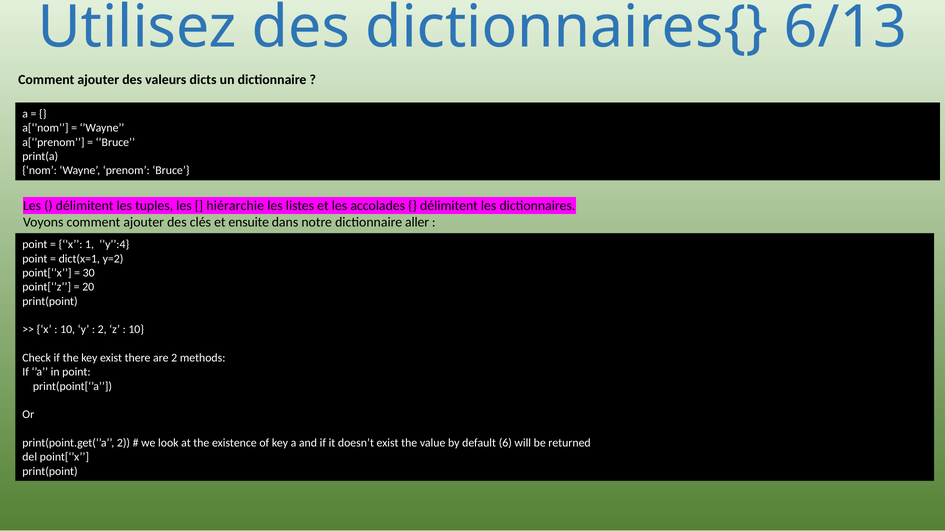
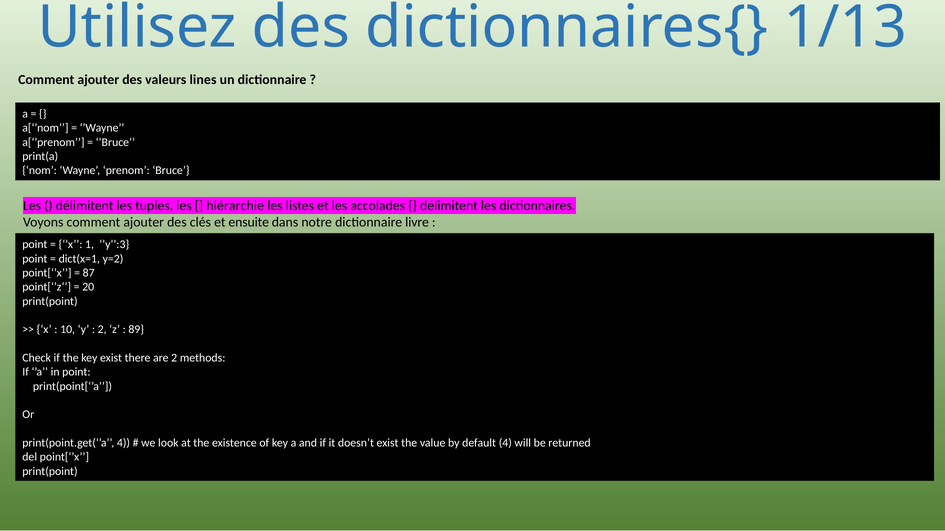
6/13: 6/13 -> 1/13 (845, 27)
dicts: dicts -> lines (203, 80)
aller: aller -> livre (417, 222)
’y’’:4: ’y’’:4 -> ’y’’:3 (114, 245)
30: 30 -> 87 (89, 273)
10: 10 -> 89 (136, 330)
print(point.get(‘’a 2: 2 -> 4 (124, 443)
default 6: 6 -> 4 (505, 443)
